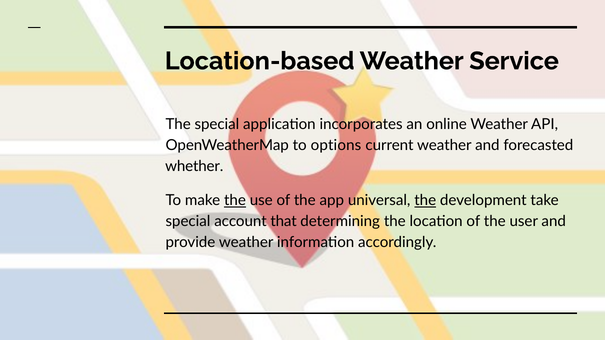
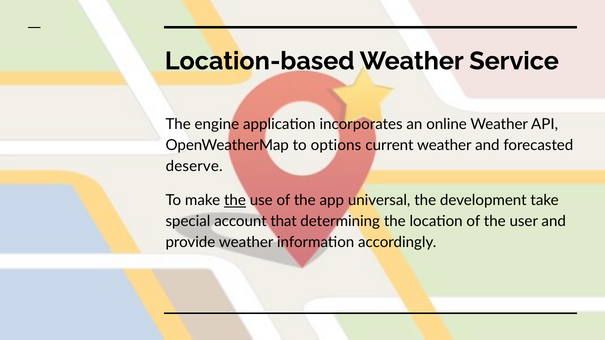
The special: special -> engine (217, 124)
whether: whether -> deserve (194, 166)
the underline: present -> none (425, 201)
